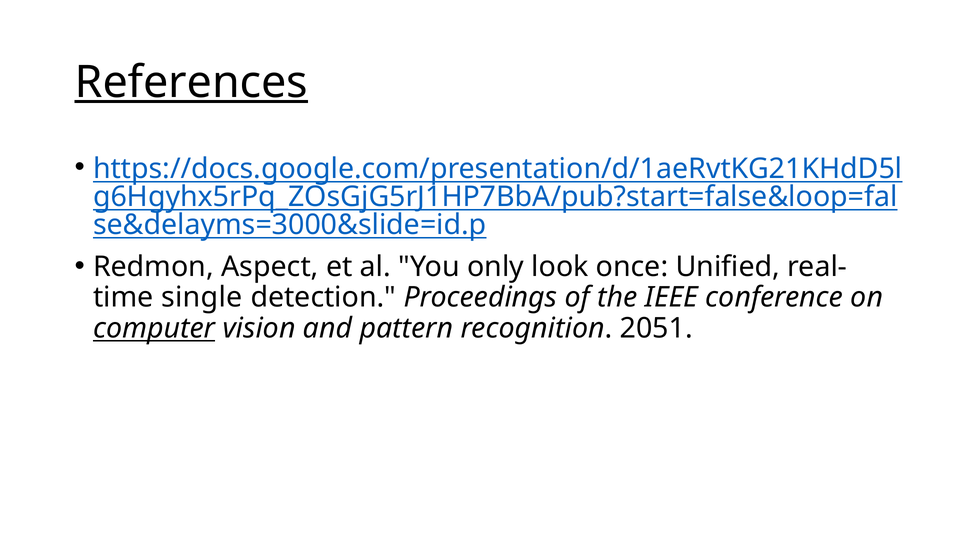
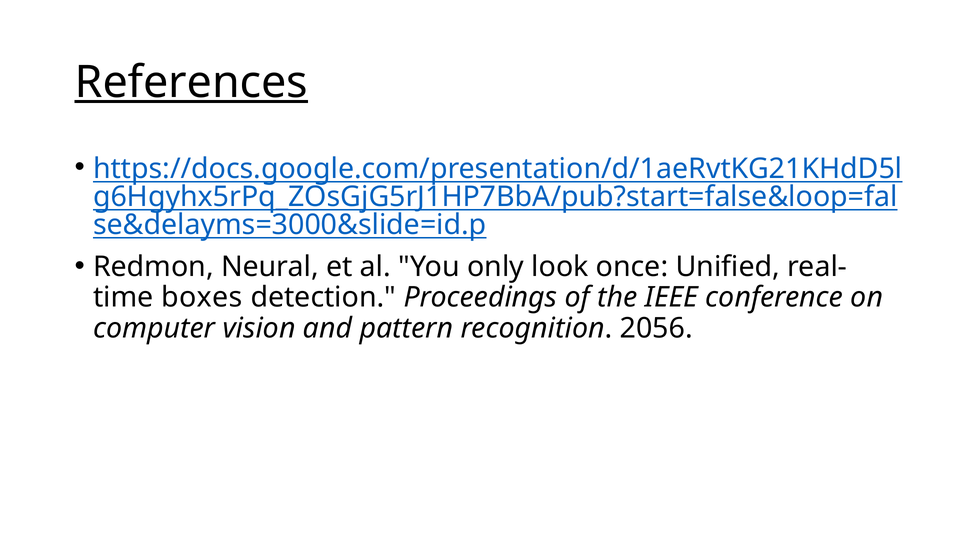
Aspect: Aspect -> Neural (270, 267)
single: single -> boxes (202, 298)
computer underline: present -> none (154, 329)
2051: 2051 -> 2056 (656, 329)
